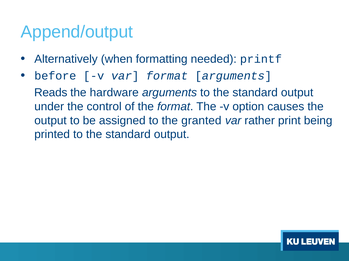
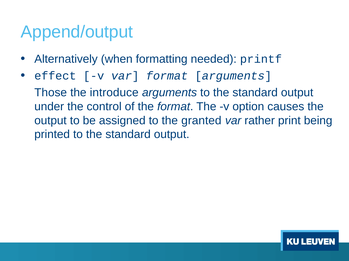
before: before -> effect (55, 76)
Reads: Reads -> Those (51, 93)
hardware: hardware -> introduce (114, 93)
